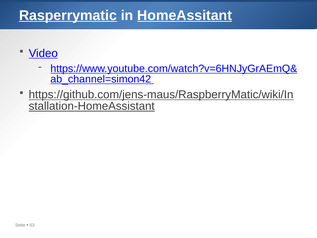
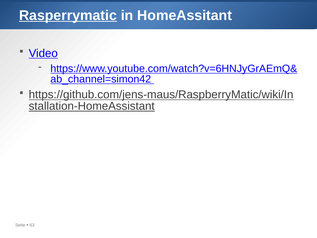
HomeAssitant underline: present -> none (185, 15)
